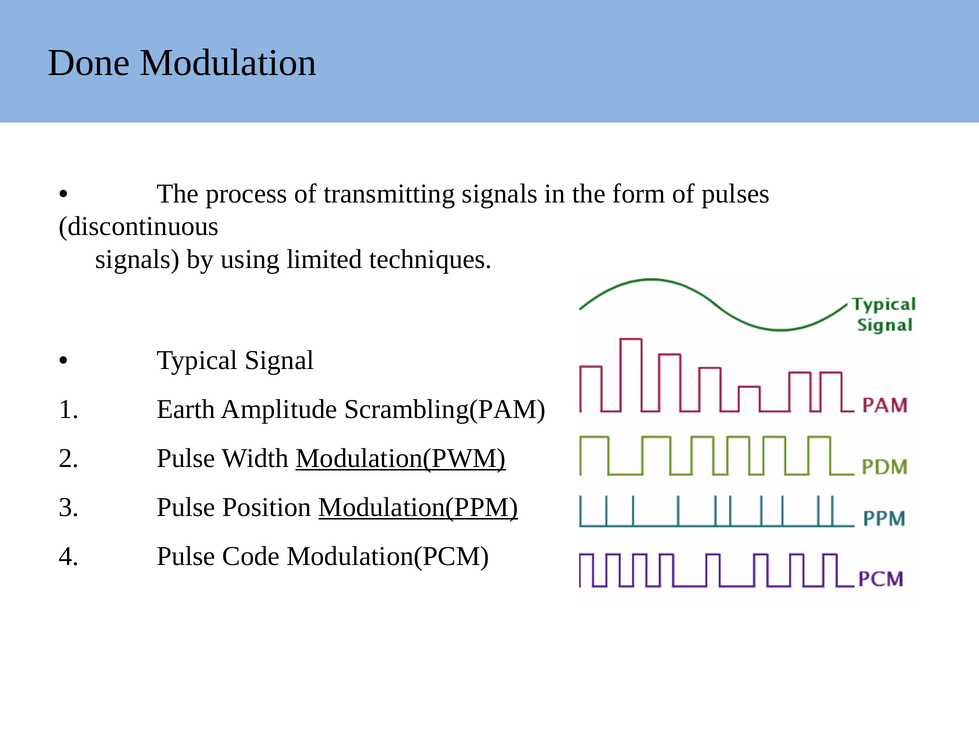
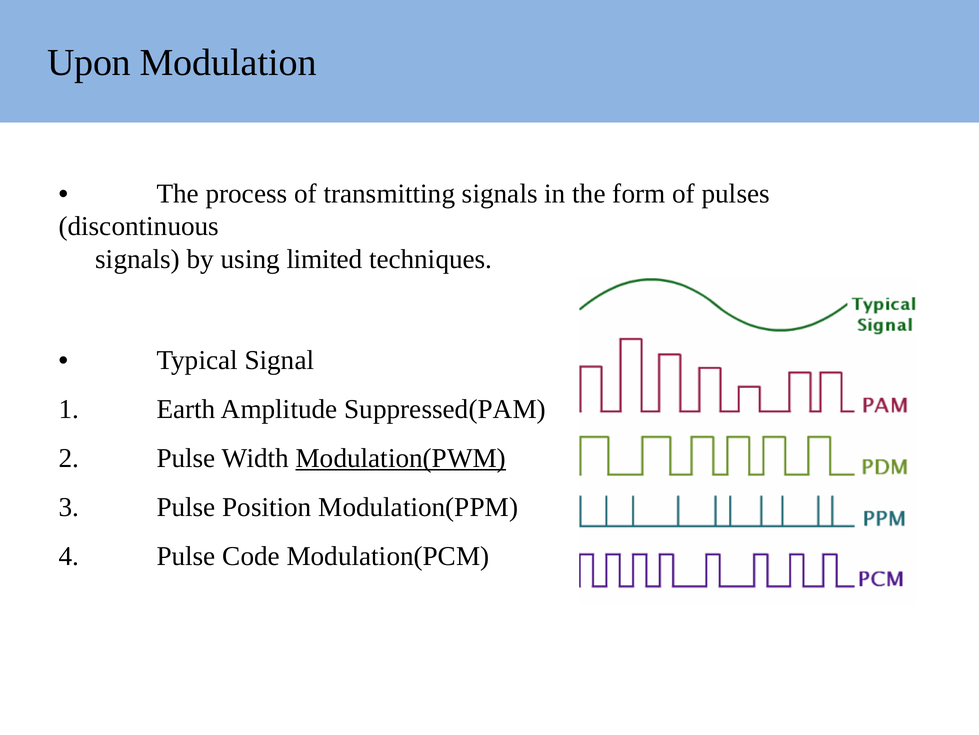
Done: Done -> Upon (89, 62)
Scrambling(PAM: Scrambling(PAM -> Suppressed(PAM (445, 409)
Modulation(PPM underline: present -> none (418, 506)
